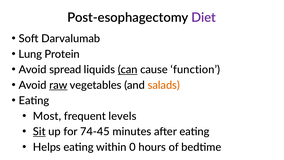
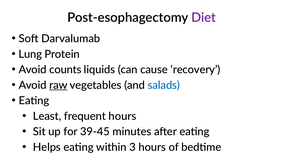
spread: spread -> counts (65, 70)
can underline: present -> none (128, 70)
function: function -> recovery (195, 70)
salads colour: orange -> blue (164, 85)
Most: Most -> Least (47, 116)
frequent levels: levels -> hours (122, 116)
Sit underline: present -> none (39, 132)
74-45: 74-45 -> 39-45 (95, 132)
0: 0 -> 3 (132, 147)
